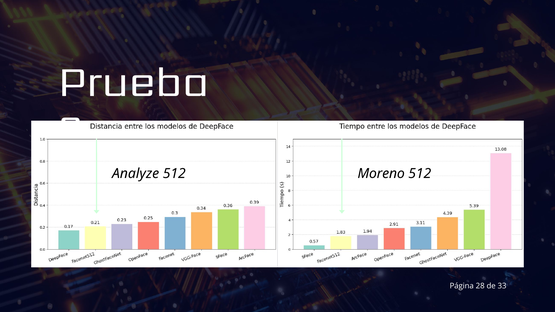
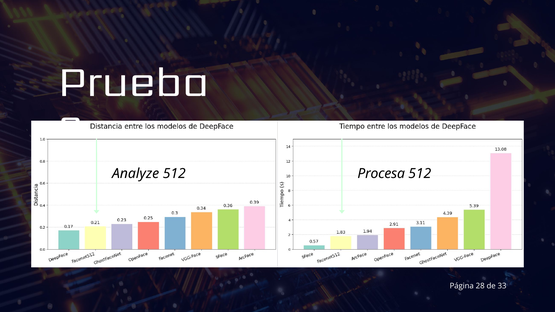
Moreno: Moreno -> Procesa (381, 174)
